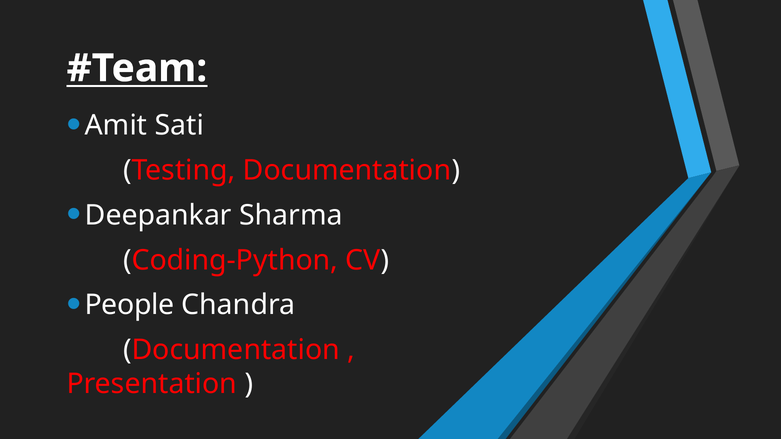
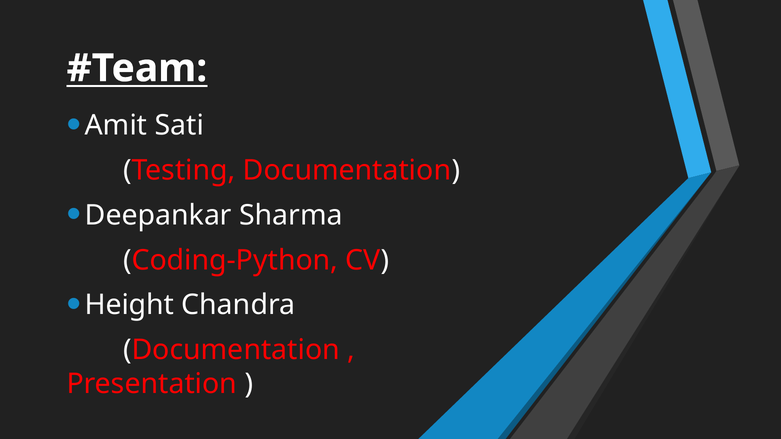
People: People -> Height (129, 305)
